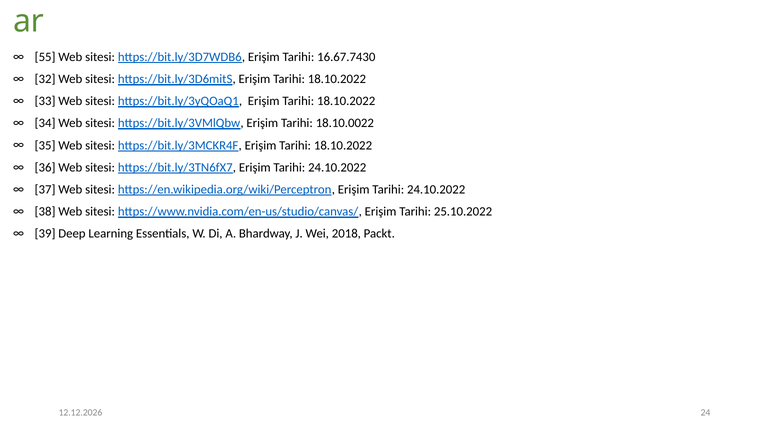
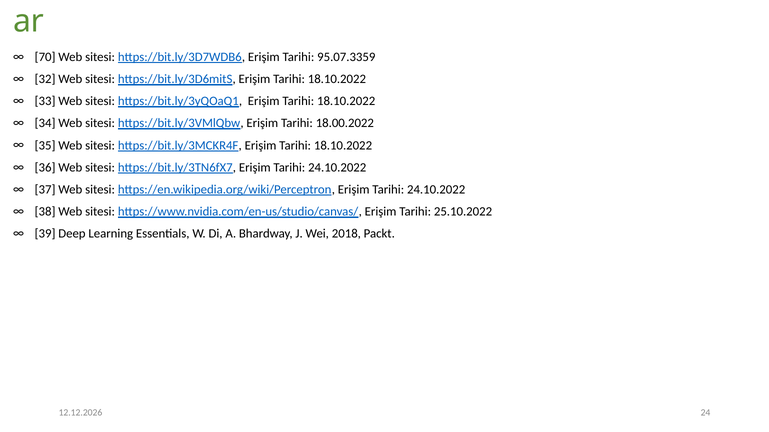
55: 55 -> 70 (45, 57)
16.67.7430: 16.67.7430 -> 95.07.3359 (346, 57)
18.10.0022: 18.10.0022 -> 18.00.2022 (345, 123)
